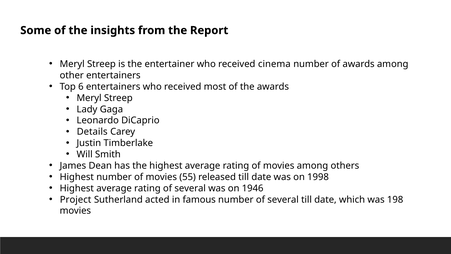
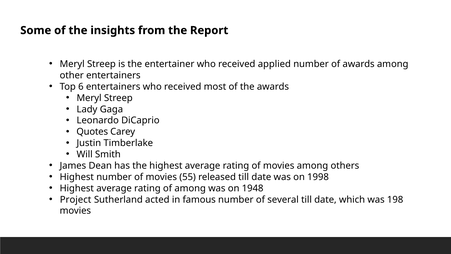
cinema: cinema -> applied (274, 64)
Details: Details -> Quotes (92, 132)
rating of several: several -> among (190, 188)
1946: 1946 -> 1948 (253, 188)
